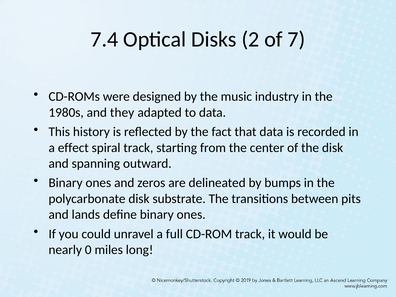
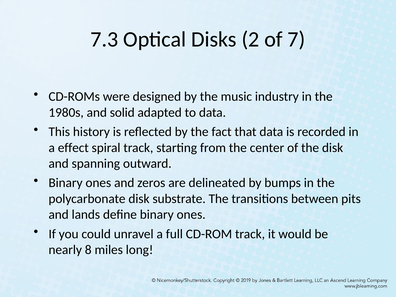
7.4: 7.4 -> 7.3 (104, 39)
they: they -> solid (122, 112)
0: 0 -> 8 (88, 250)
